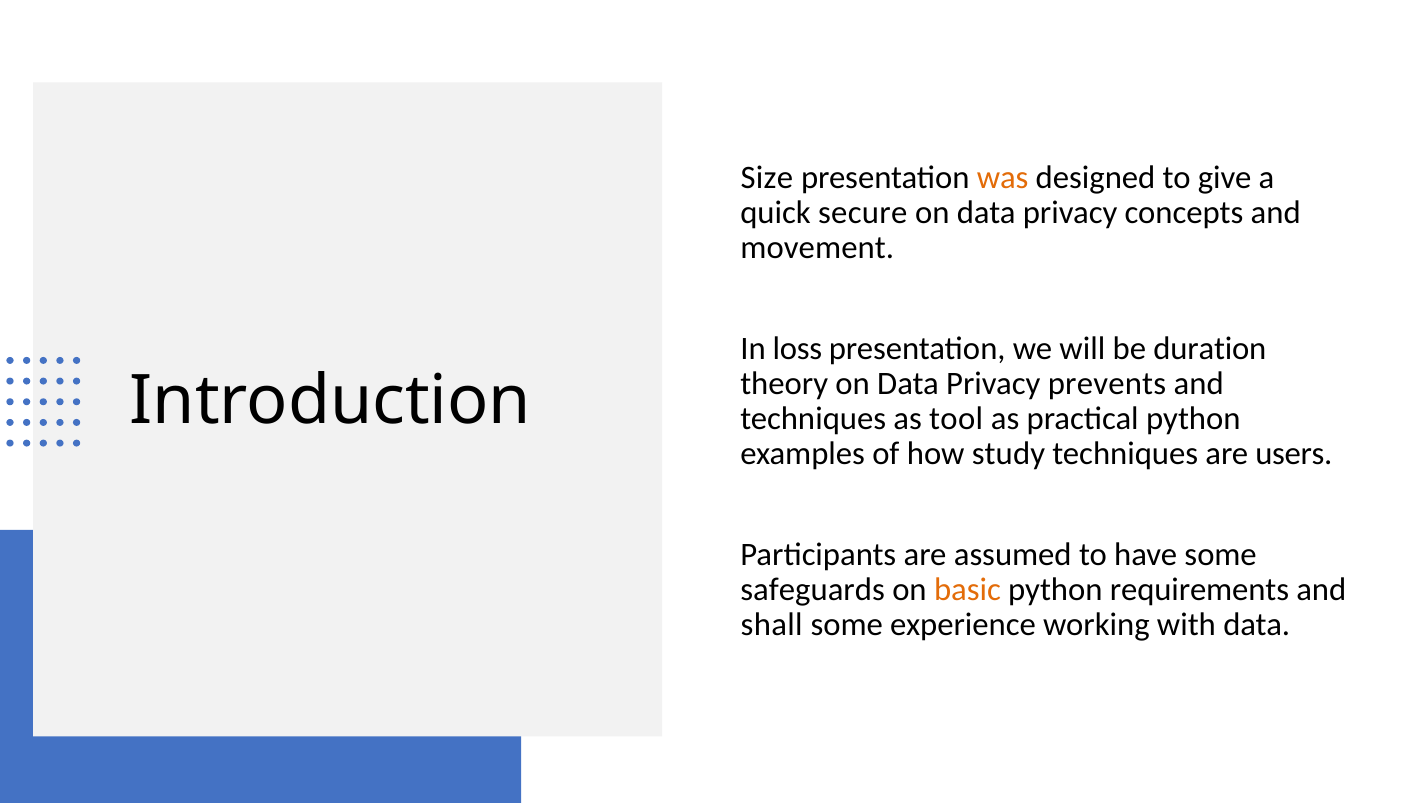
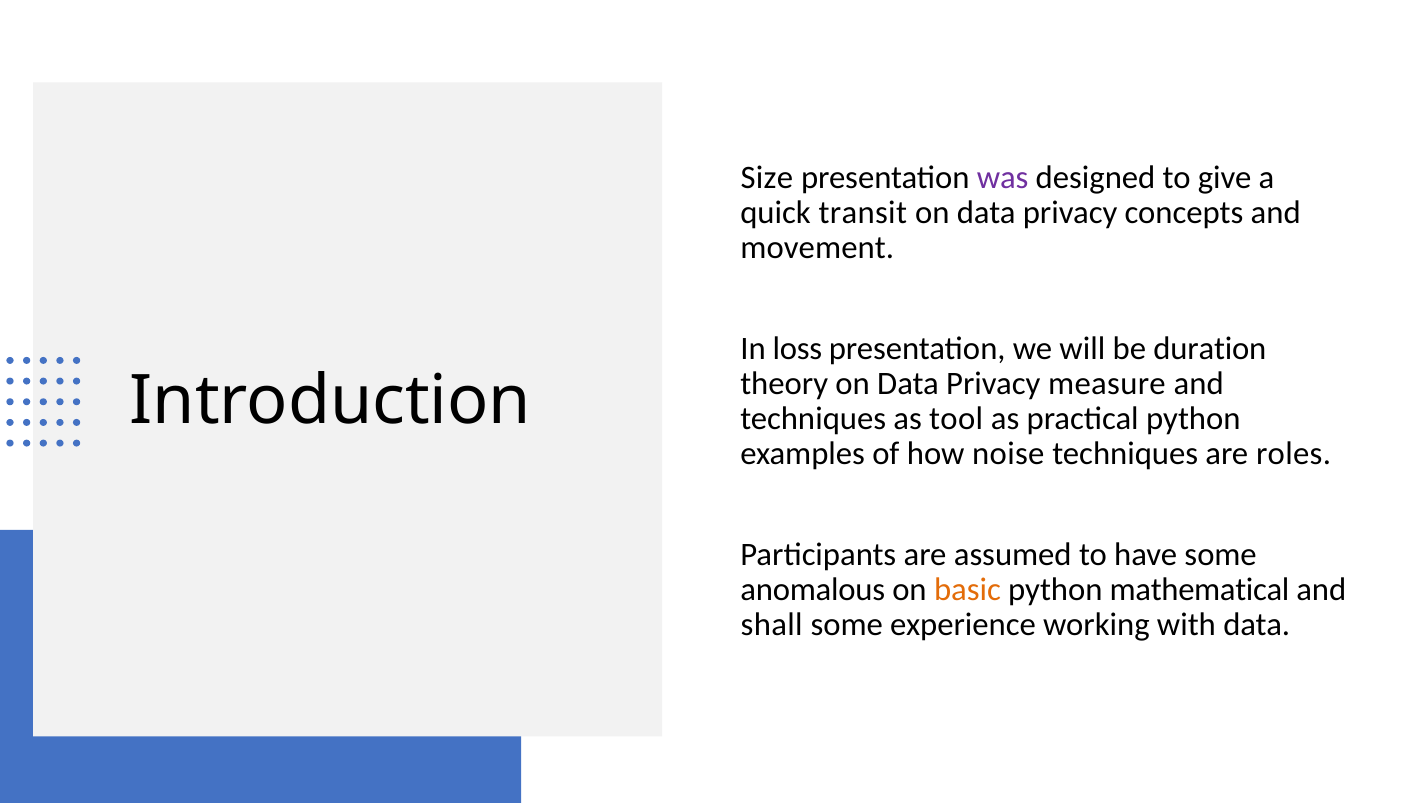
was colour: orange -> purple (1003, 178)
secure: secure -> transit (863, 213)
prevents: prevents -> measure (1107, 384)
study: study -> noise (1008, 454)
users: users -> roles (1294, 454)
safeguards: safeguards -> anomalous (813, 590)
requirements: requirements -> mathematical (1200, 590)
